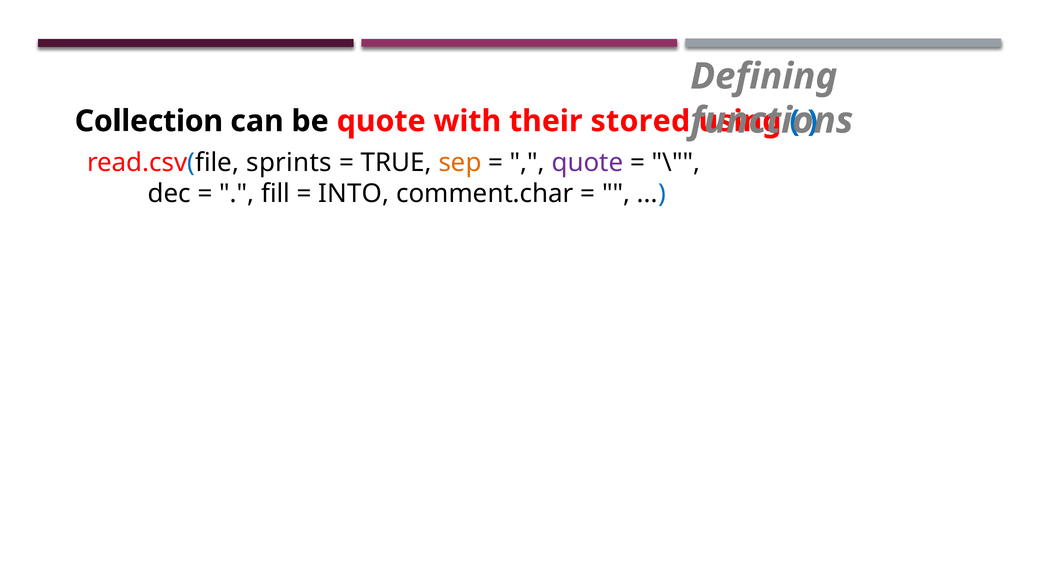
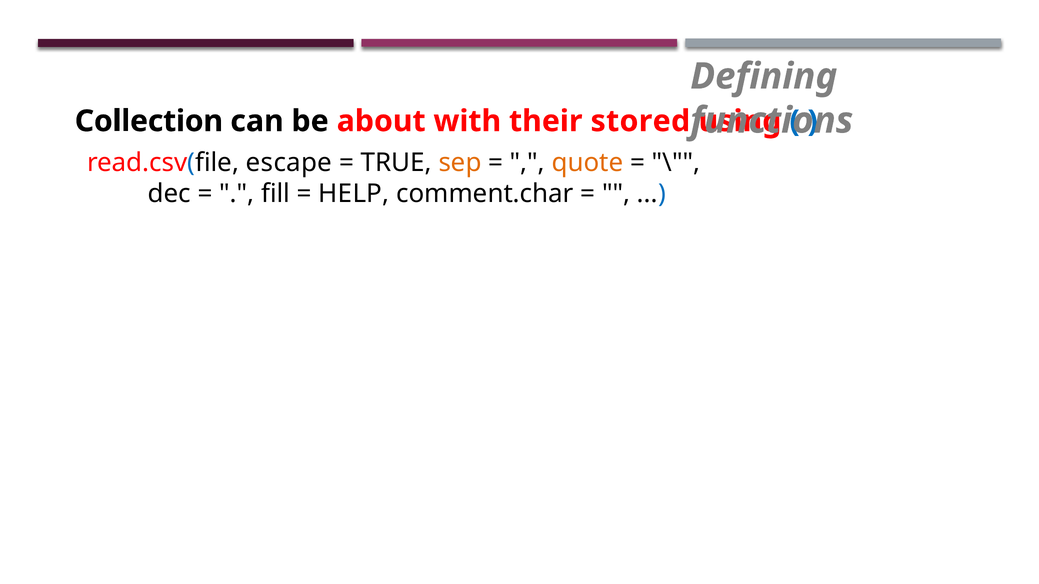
be quote: quote -> about (381, 121)
sprints: sprints -> escape (289, 163)
quote colour: purple -> orange (588, 163)
INTO: INTO -> HELP (354, 194)
